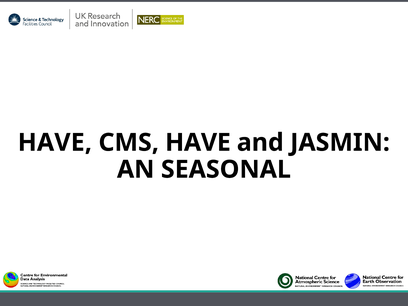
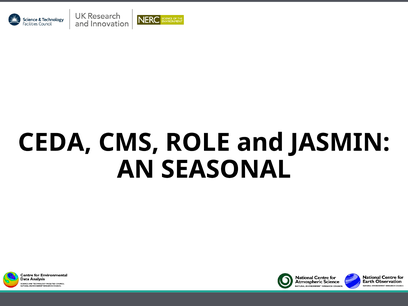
HAVE: HAVE -> CEDA (55, 143)
CMS HAVE: HAVE -> ROLE (198, 143)
